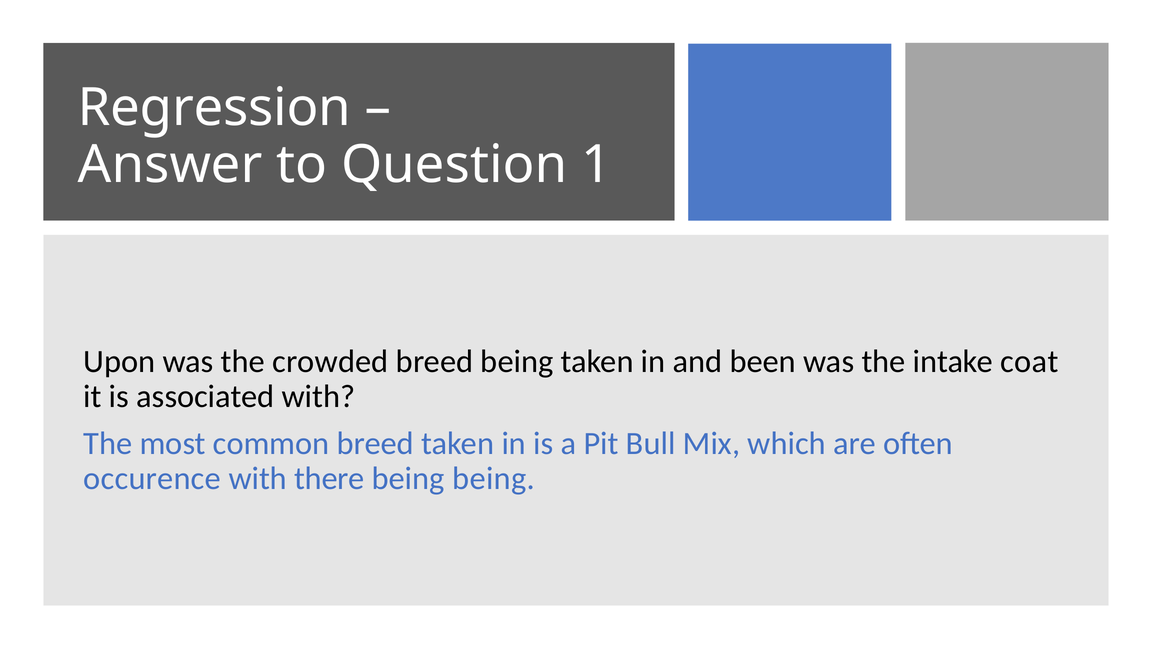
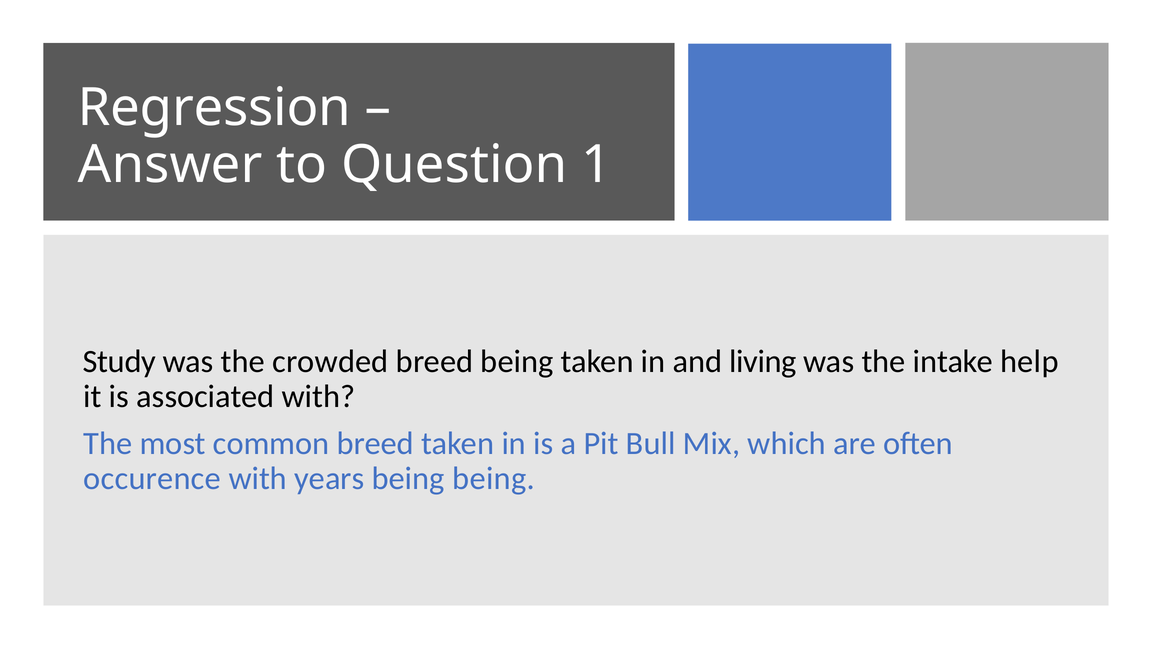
Upon: Upon -> Study (119, 361)
been: been -> living (763, 361)
coat: coat -> help (1029, 361)
there: there -> years (329, 478)
